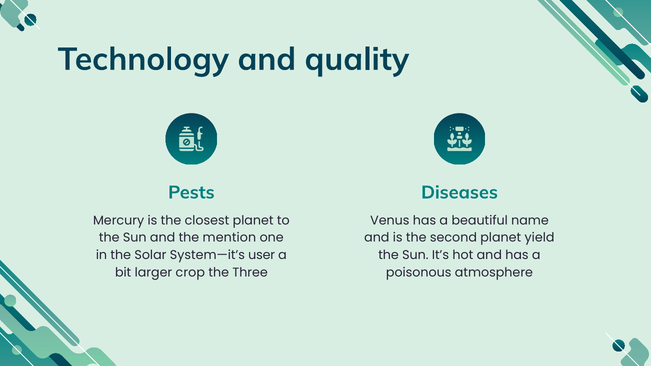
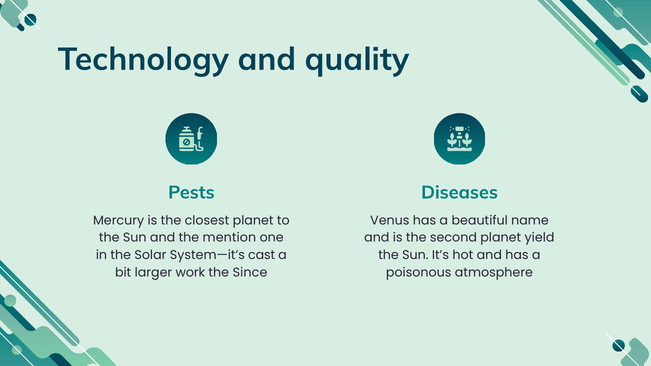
user: user -> cast (262, 255)
crop: crop -> work (190, 273)
Three: Three -> Since (250, 273)
